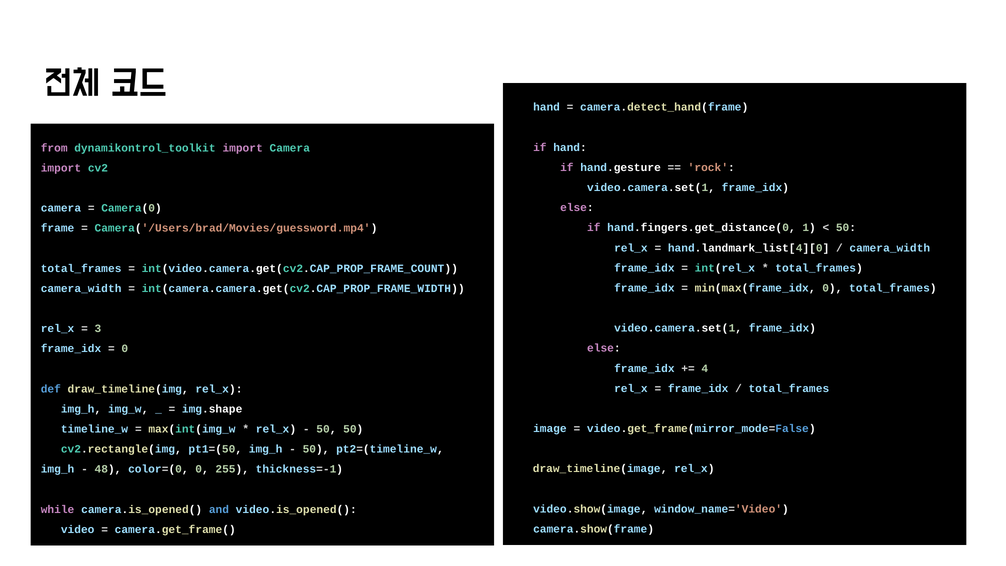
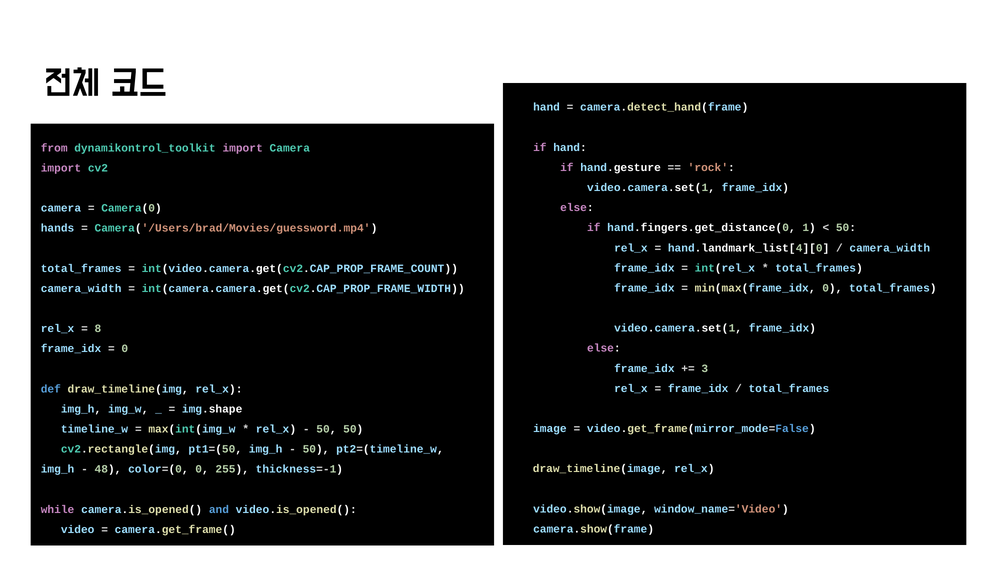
frame: frame -> hands (58, 228)
3: 3 -> 8 (98, 329)
4: 4 -> 3 (705, 368)
